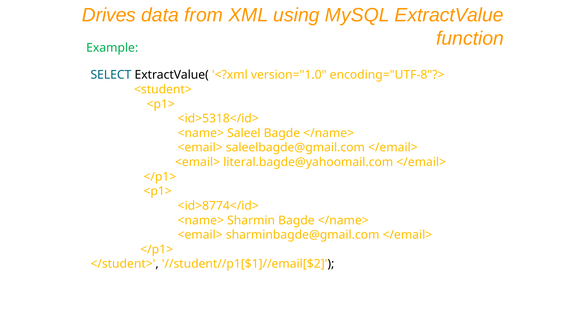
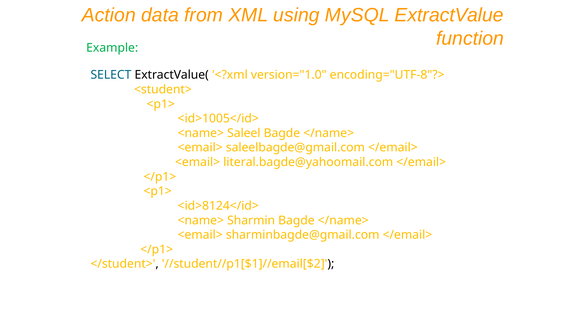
Drives: Drives -> Action (109, 15)
<id>5318</id>: <id>5318</id> -> <id>1005</id> (218, 119)
<id>8774</id>: <id>8774</id> -> <id>8124</id> (218, 206)
